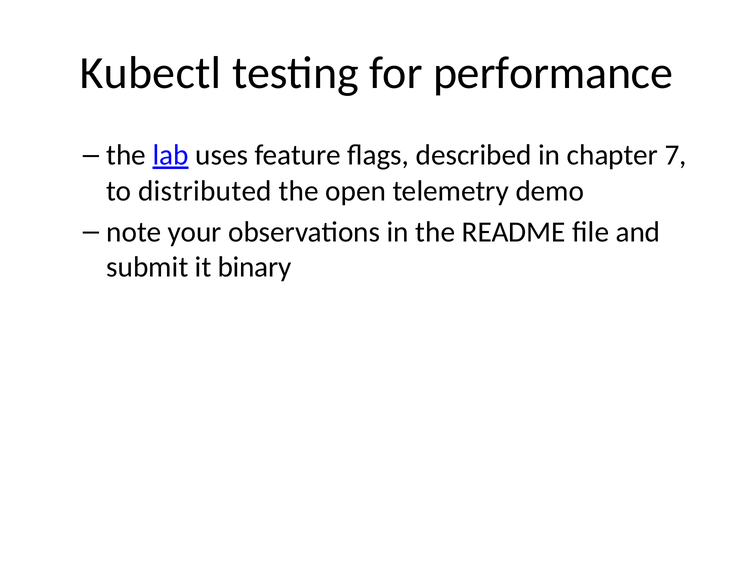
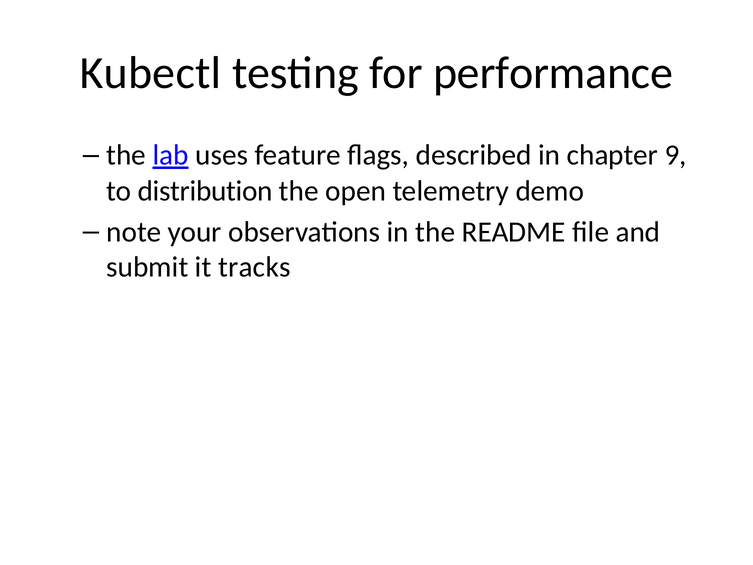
7: 7 -> 9 (676, 155)
distributed: distributed -> distribution (205, 191)
binary: binary -> tracks (254, 267)
